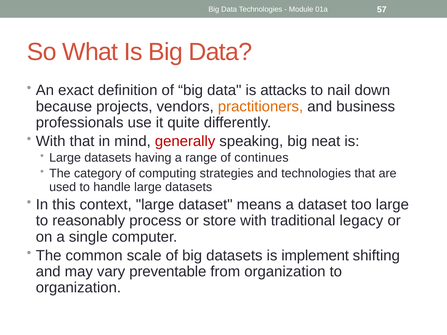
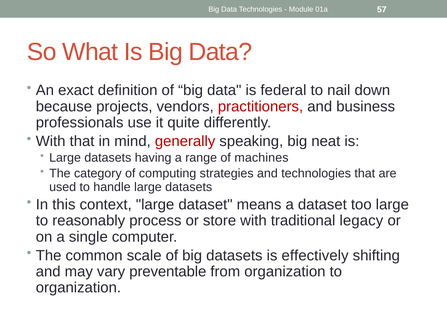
attacks: attacks -> federal (283, 90)
practitioners colour: orange -> red (261, 107)
continues: continues -> machines (261, 158)
implement: implement -> effectively (315, 256)
